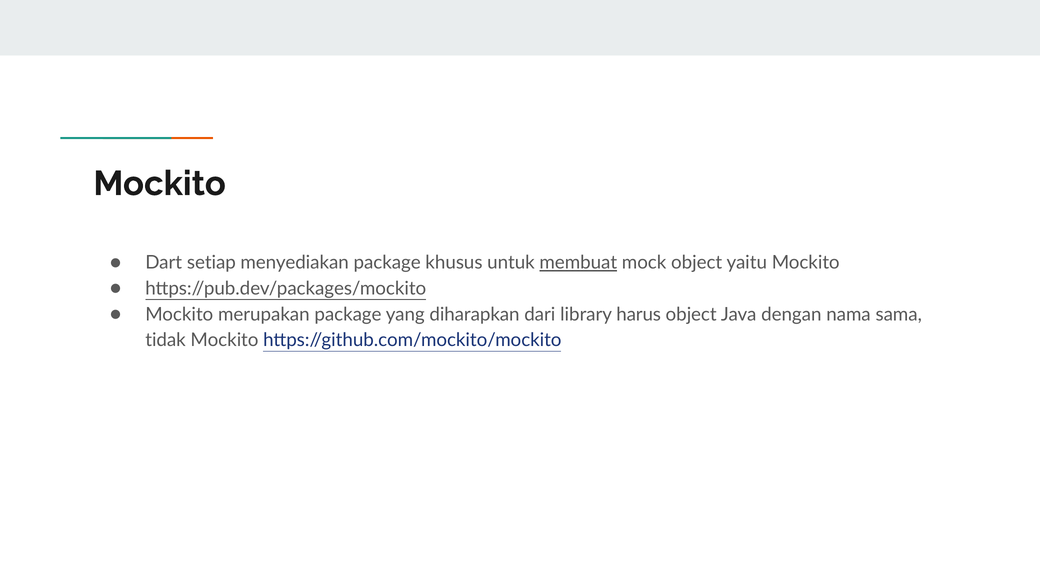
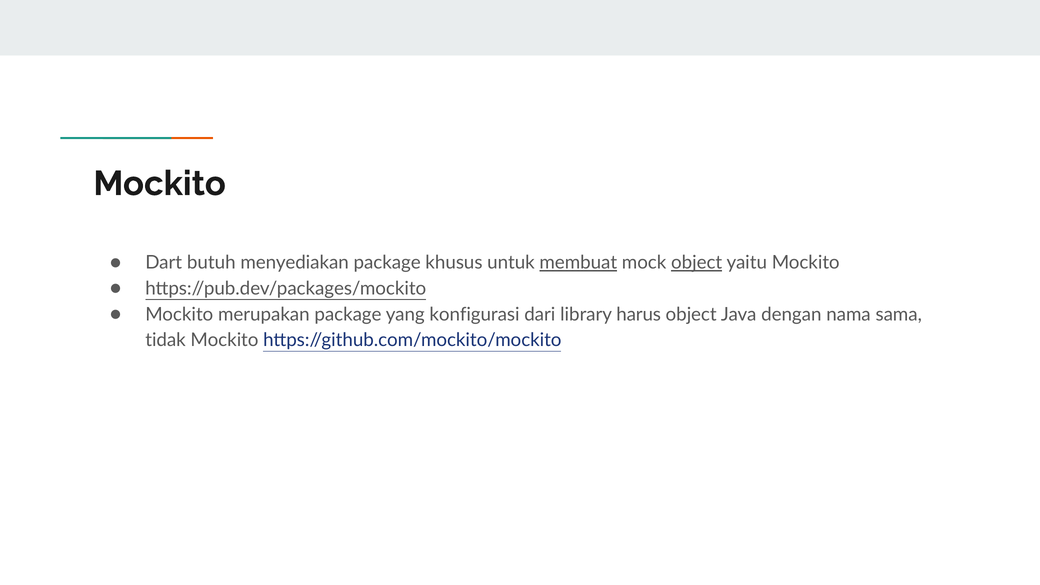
setiap: setiap -> butuh (211, 263)
object underline: none -> present (697, 263)
diharapkan: diharapkan -> konfigurasi (475, 314)
